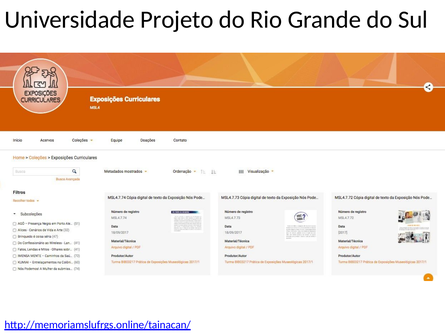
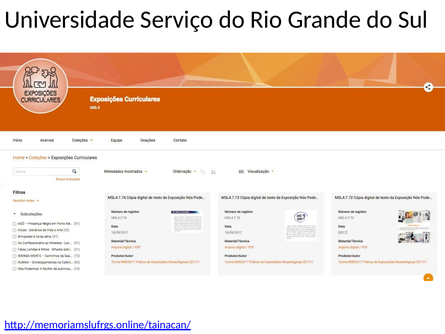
Projeto: Projeto -> Serviço (177, 20)
